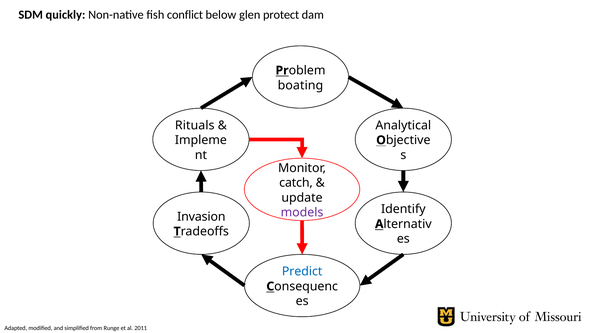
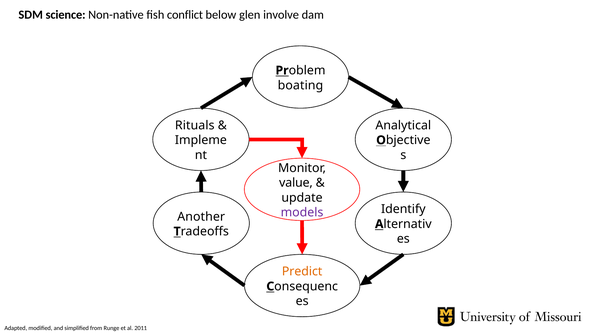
quickly: quickly -> science (66, 15)
protect: protect -> involve (281, 15)
catch: catch -> value (296, 183)
Invasion: Invasion -> Another (201, 217)
Predict colour: blue -> orange (302, 272)
